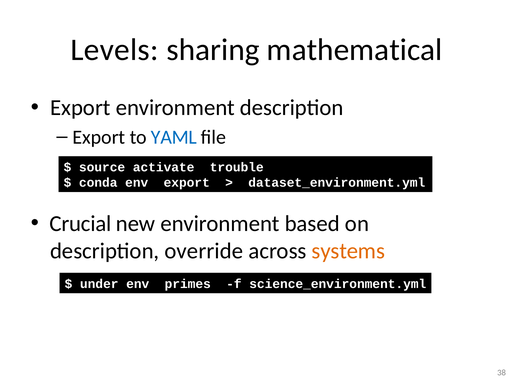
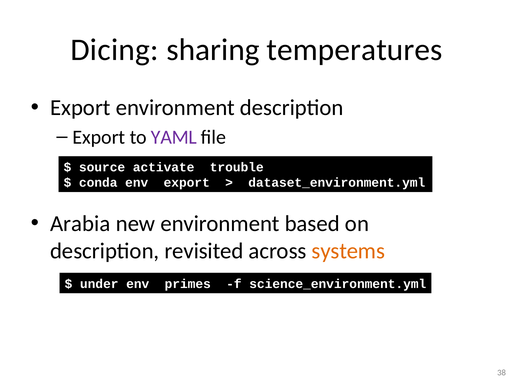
Levels: Levels -> Dicing (115, 50)
mathematical: mathematical -> temperatures (355, 50)
YAML colour: blue -> purple (174, 137)
Crucial: Crucial -> Arabia (80, 223)
override: override -> revisited (204, 251)
